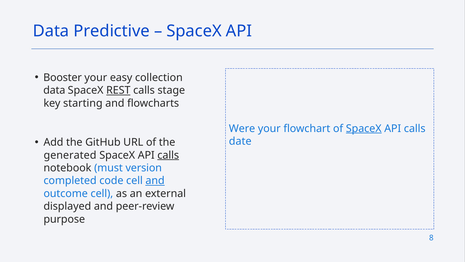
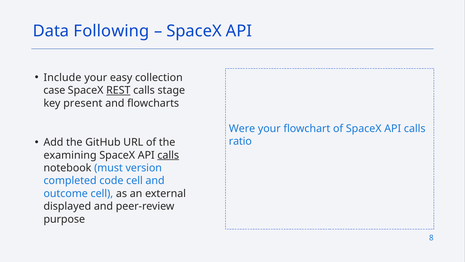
Predictive: Predictive -> Following (112, 31)
Booster: Booster -> Include (62, 78)
data: data -> case (54, 90)
starting: starting -> present (83, 103)
SpaceX underline: present -> none (364, 128)
date: date -> ratio (240, 141)
generated: generated -> examining (70, 155)
and underline: present -> none (155, 180)
